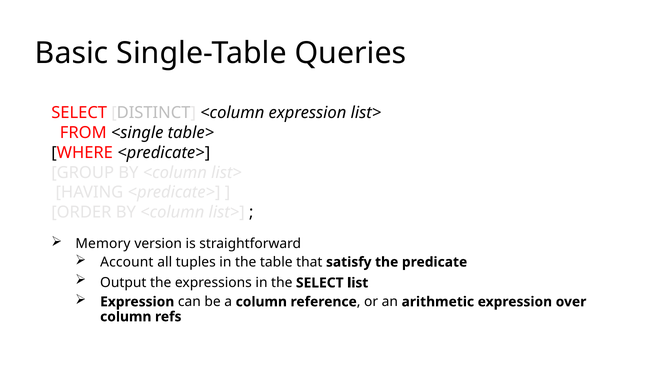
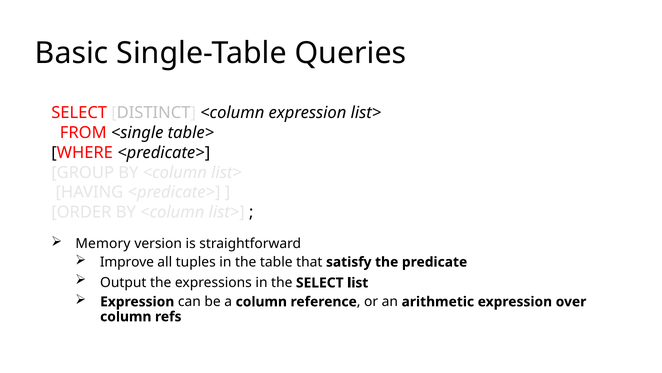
Account: Account -> Improve (127, 262)
